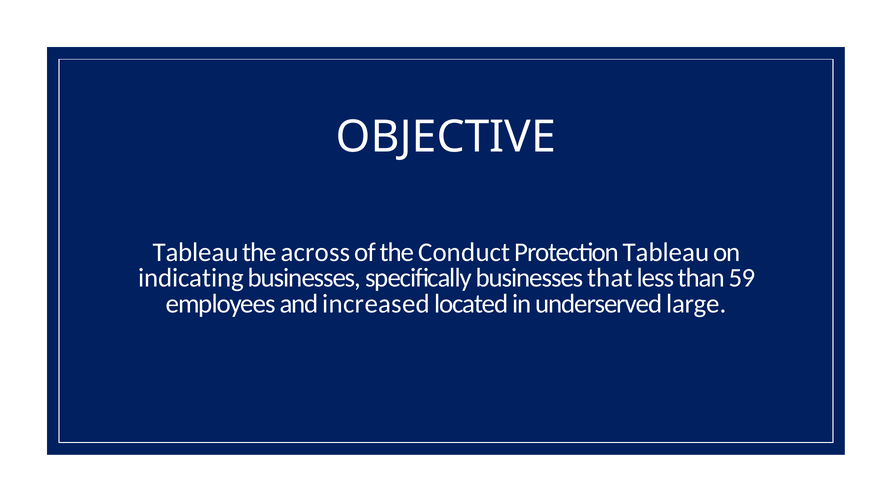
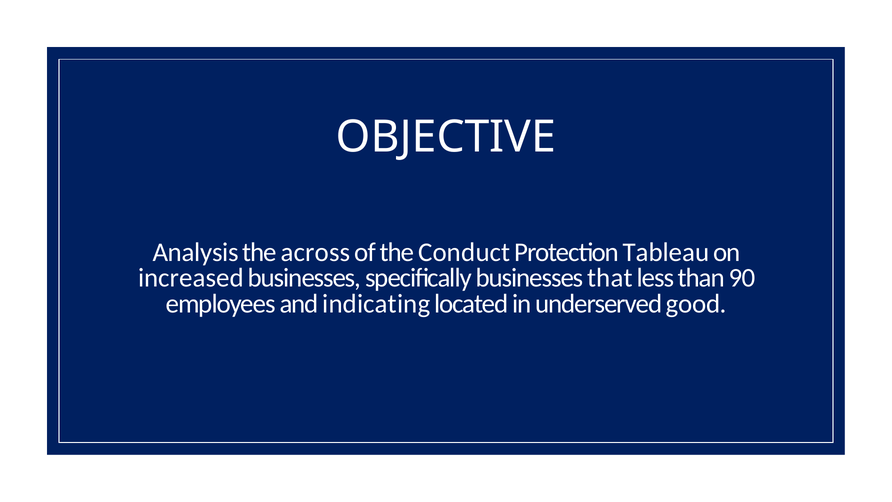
Tableau: Tableau -> Analysis (196, 252)
indicating: indicating -> increased (191, 278)
59: 59 -> 90 (742, 278)
increased: increased -> indicating (376, 304)
large: large -> good (696, 304)
